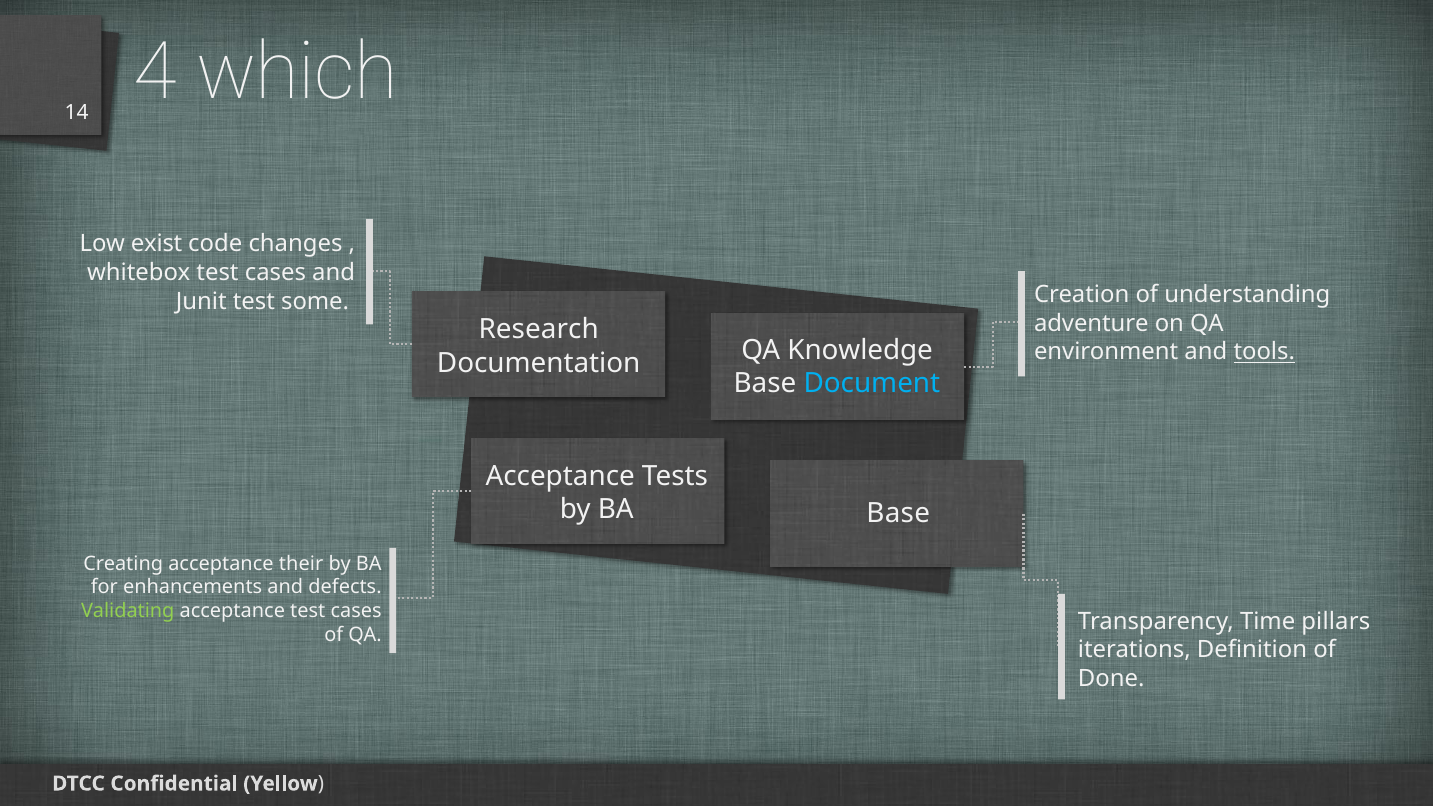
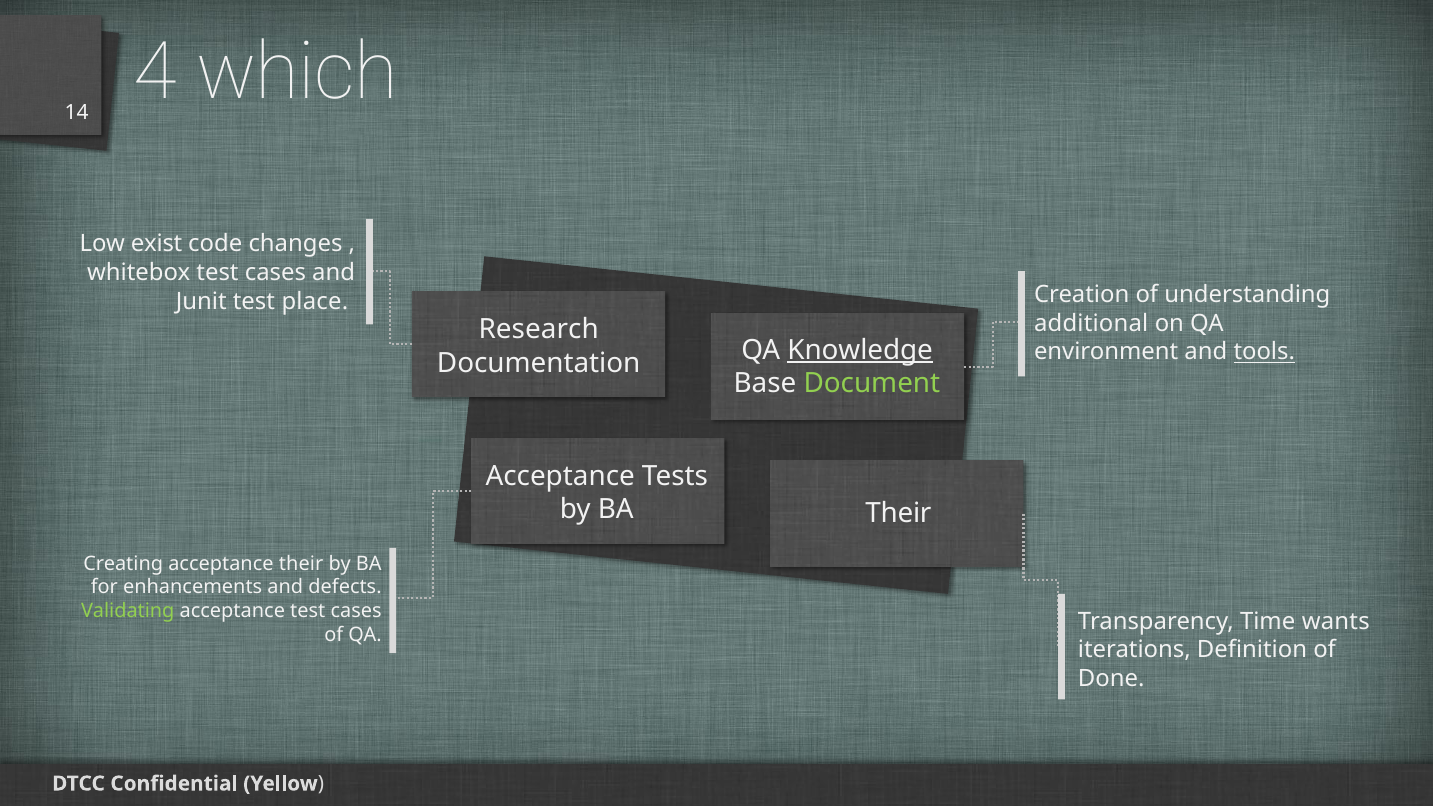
some: some -> place (315, 301)
adventure: adventure -> additional (1091, 323)
Knowledge underline: none -> present (860, 350)
Document colour: light blue -> light green (872, 384)
BA Base: Base -> Their (898, 514)
pillars: pillars -> wants (1336, 621)
